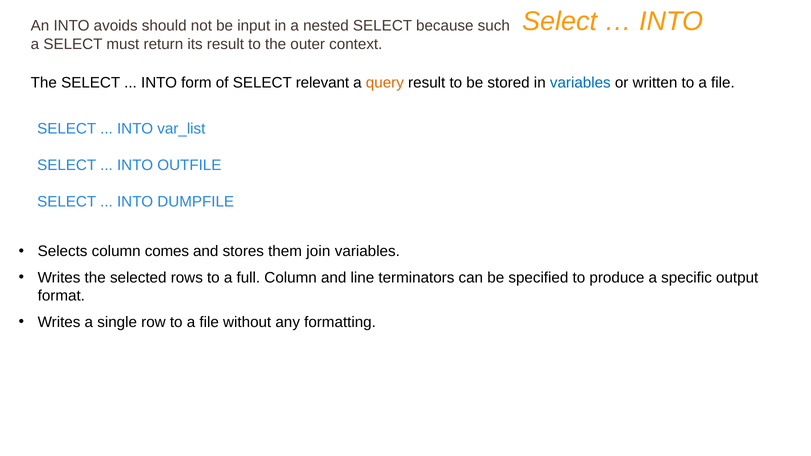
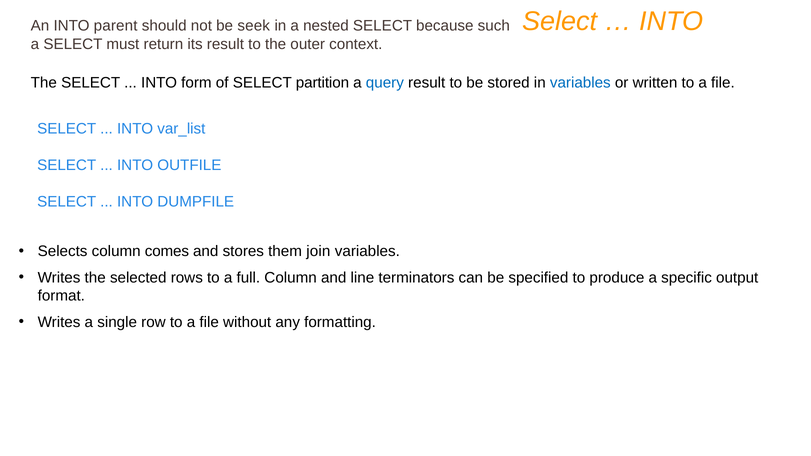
avoids: avoids -> parent (116, 26)
input: input -> seek (254, 26)
relevant: relevant -> partition (322, 83)
query colour: orange -> blue (385, 83)
